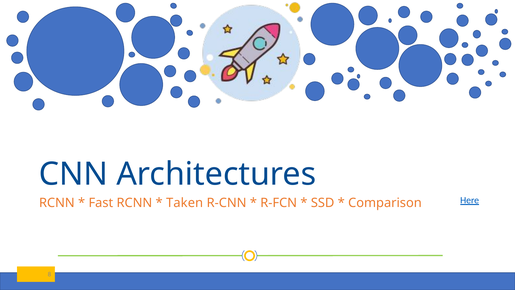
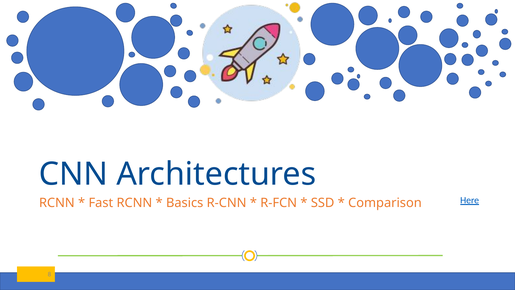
Taken: Taken -> Basics (185, 203)
